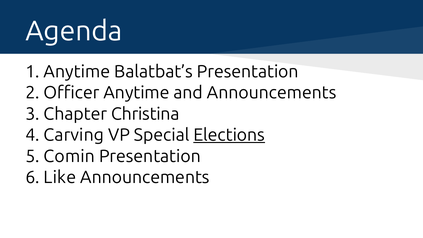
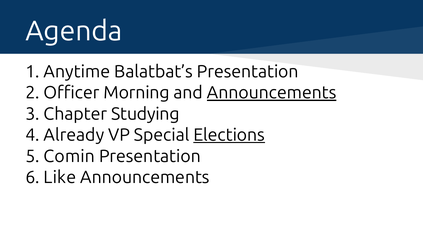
Officer Anytime: Anytime -> Morning (137, 93)
Announcements underline: none -> present (272, 93)
Christina: Christina -> Studying (145, 114)
Carving: Carving -> Already (74, 135)
